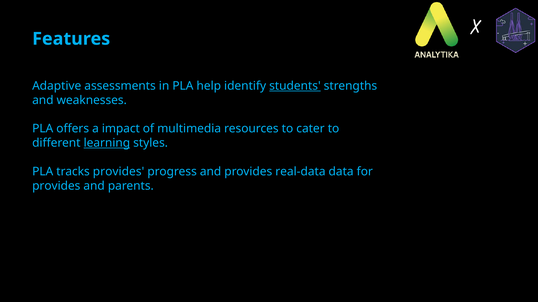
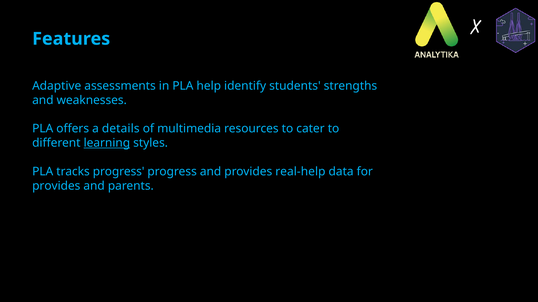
students underline: present -> none (295, 86)
impact: impact -> details (121, 129)
tracks provides: provides -> progress (119, 172)
real-data: real-data -> real-help (300, 172)
